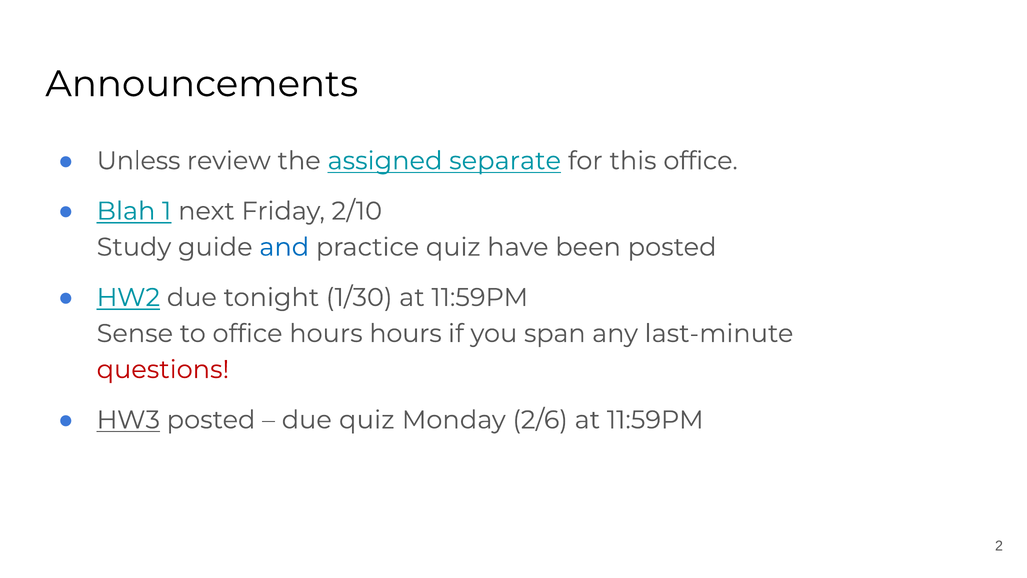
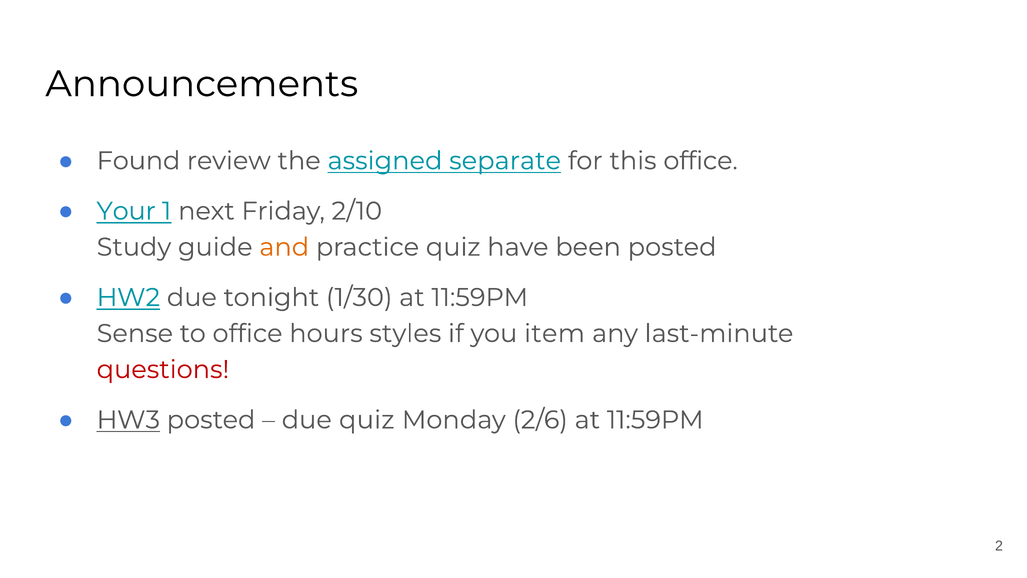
Unless: Unless -> Found (139, 161)
Blah: Blah -> Your (126, 211)
and colour: blue -> orange (284, 247)
hours hours: hours -> styles (405, 333)
span: span -> item (555, 333)
